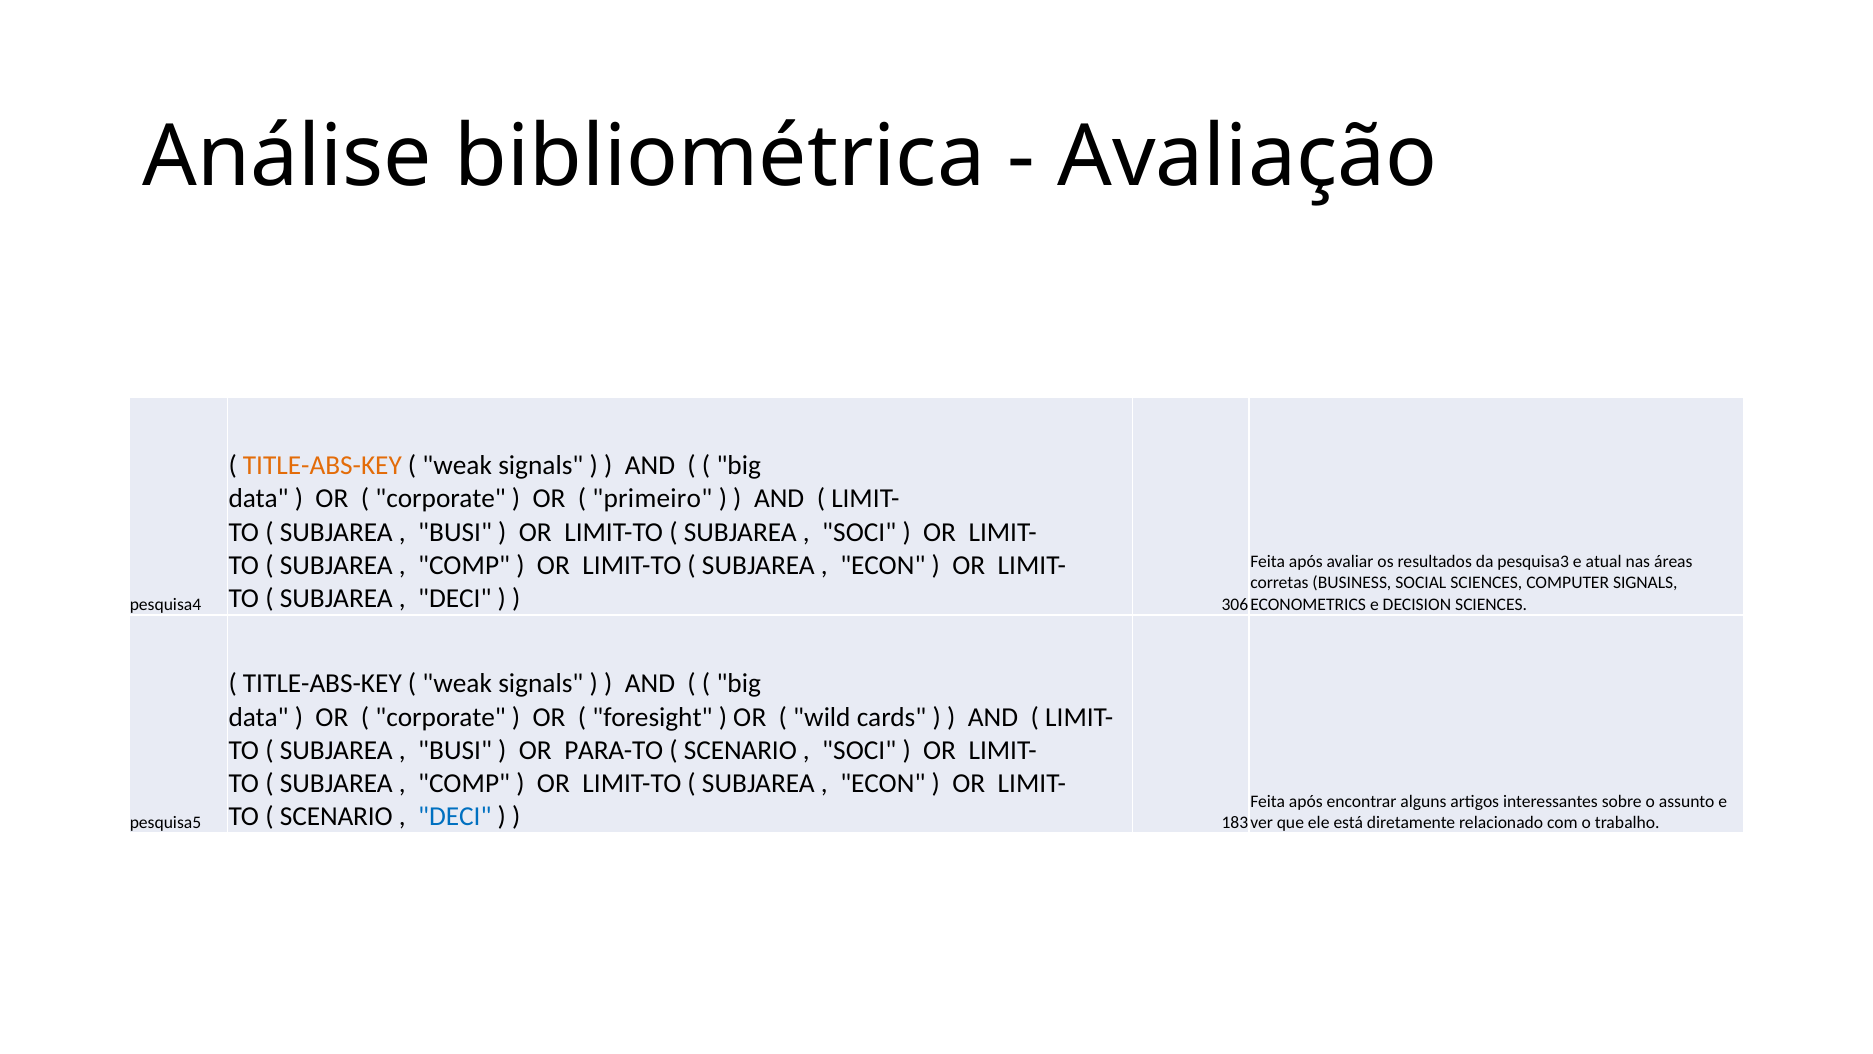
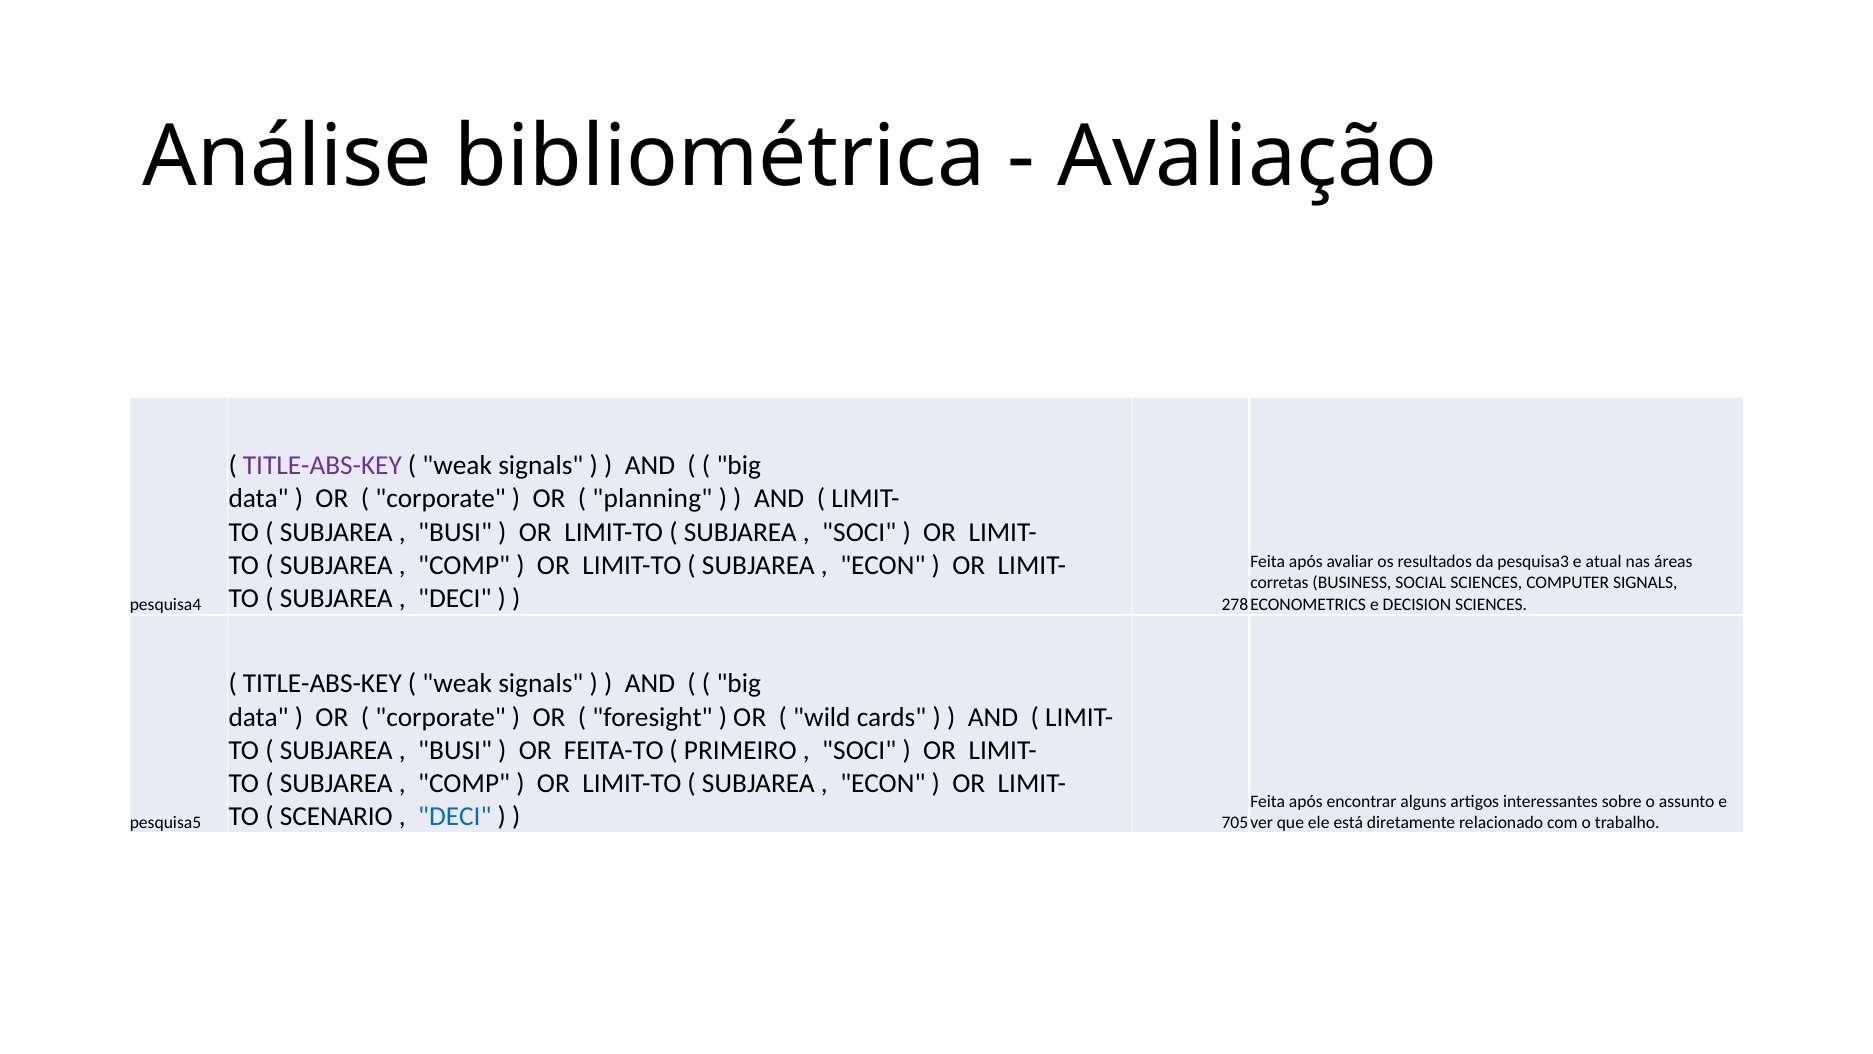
TITLE-ABS-KEY colour: orange -> purple (322, 465)
primeiro: primeiro -> planning (652, 499)
306: 306 -> 278 (1235, 604)
PARA-TO: PARA-TO -> FEITA-TO (614, 750)
SCENARIO: SCENARIO -> PRIMEIRO (740, 750)
183: 183 -> 705 (1235, 822)
